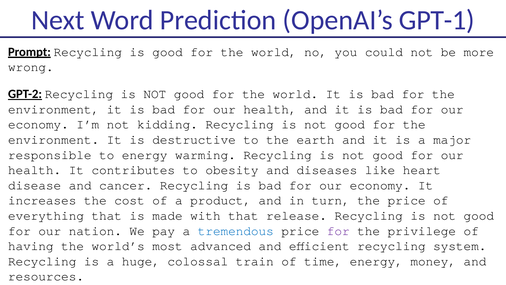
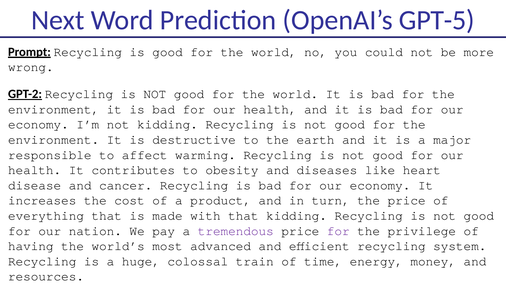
GPT-1: GPT-1 -> GPT-5 (437, 20)
to energy: energy -> affect (145, 155)
that release: release -> kidding (297, 215)
tremendous colour: blue -> purple (236, 231)
